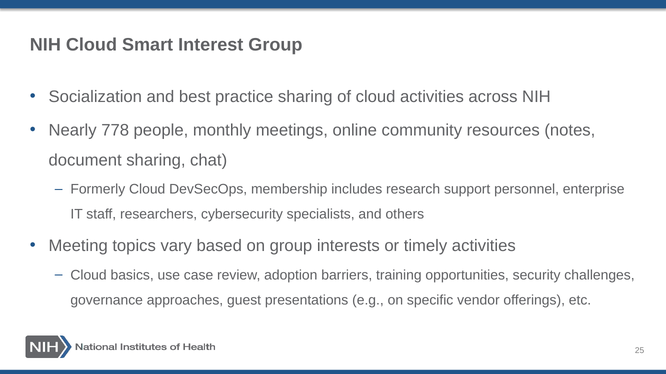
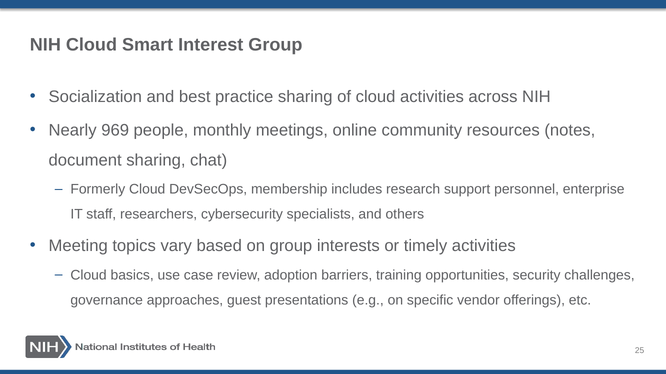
778: 778 -> 969 (115, 130)
